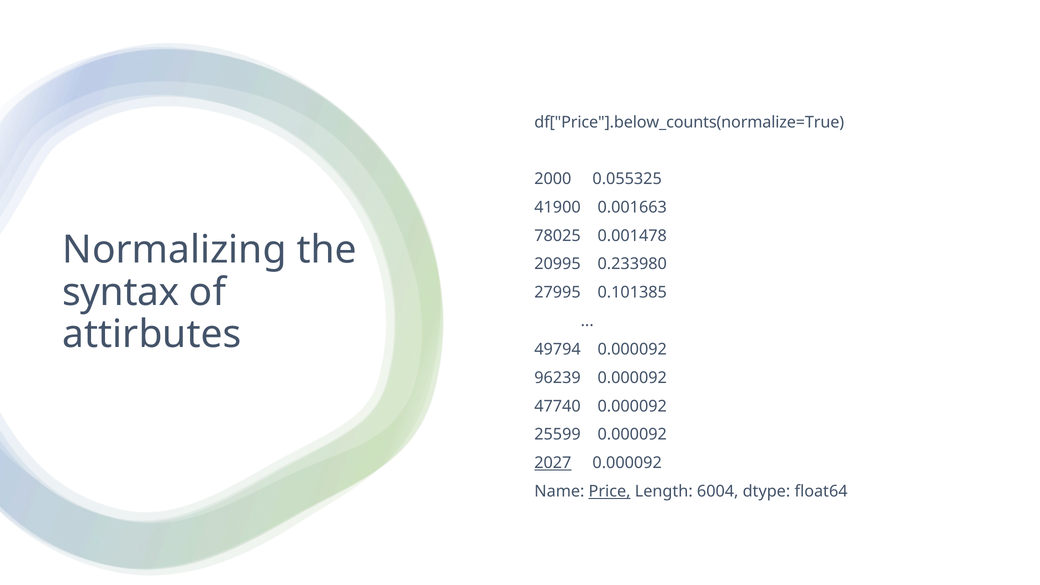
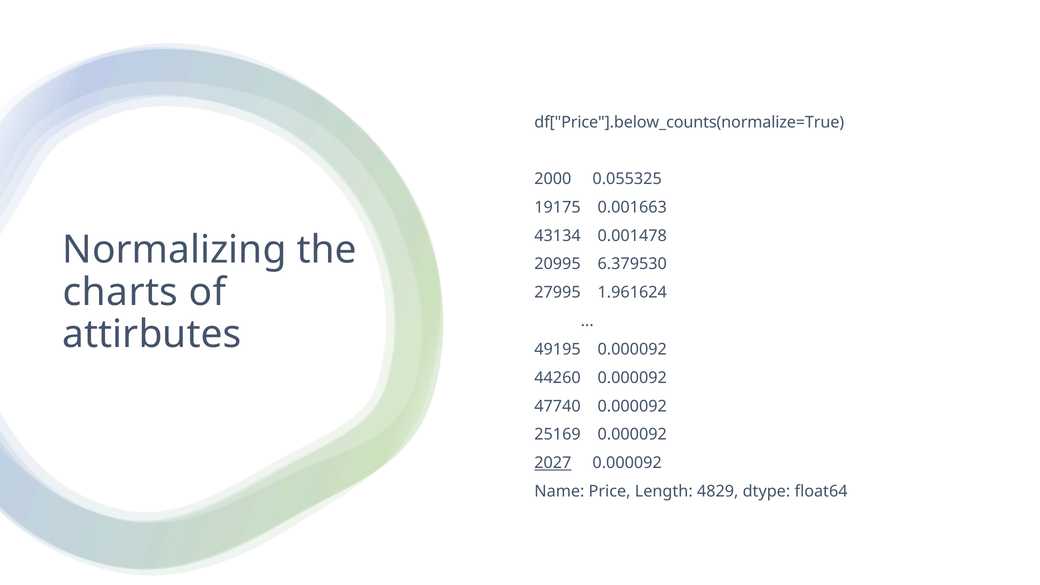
41900: 41900 -> 19175 (558, 207)
78025: 78025 -> 43134 (558, 236)
0.233980: 0.233980 -> 6.379530 (632, 264)
syntax: syntax -> charts (120, 292)
0.101385: 0.101385 -> 1.961624 (632, 293)
49794: 49794 -> 49195 (558, 349)
96239: 96239 -> 44260 (558, 378)
25599: 25599 -> 25169 (558, 435)
Price underline: present -> none (610, 491)
6004: 6004 -> 4829 (718, 491)
